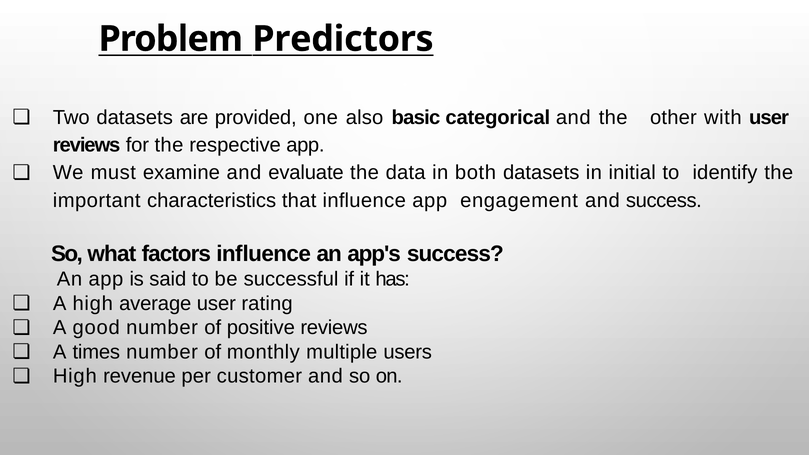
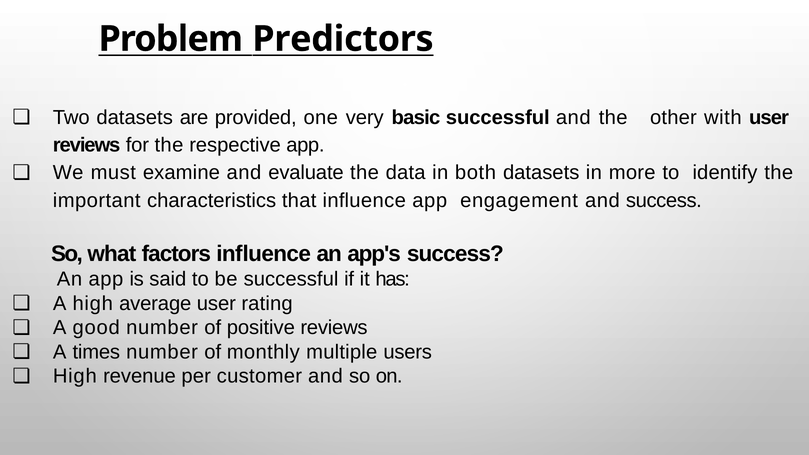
also: also -> very (365, 118)
basic categorical: categorical -> successful (498, 118)
initial: initial -> more (632, 173)
